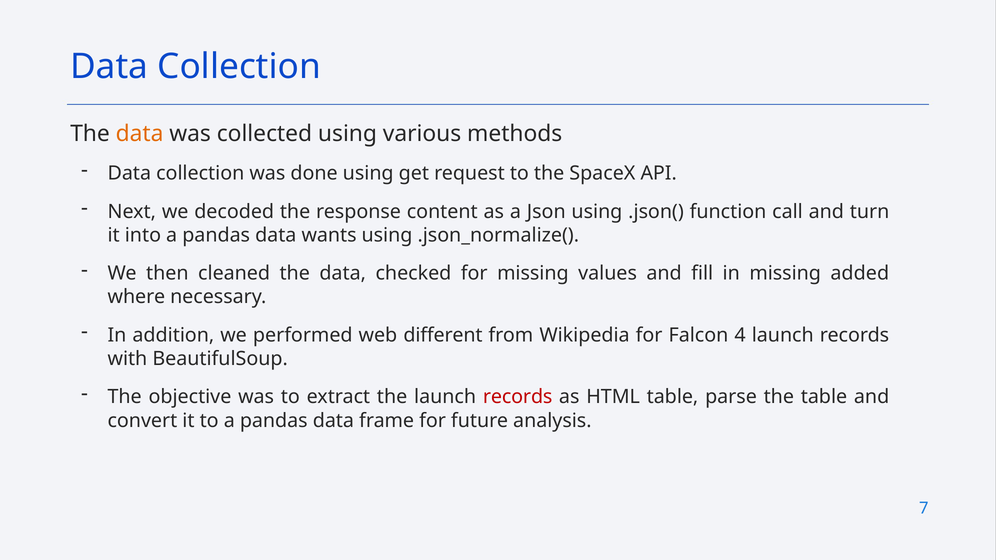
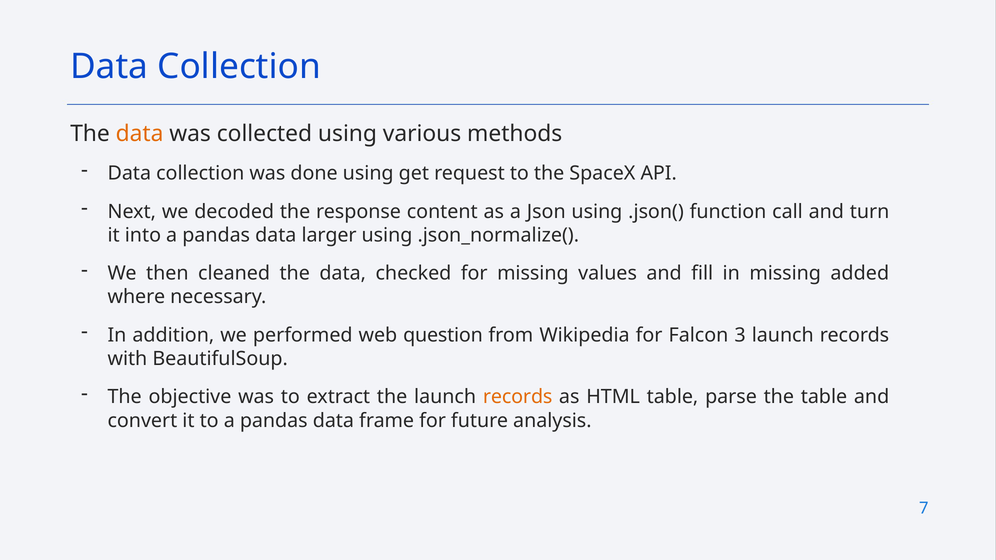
wants: wants -> larger (329, 235)
different: different -> question (443, 335)
4: 4 -> 3 (740, 335)
records colour: red -> orange (518, 397)
